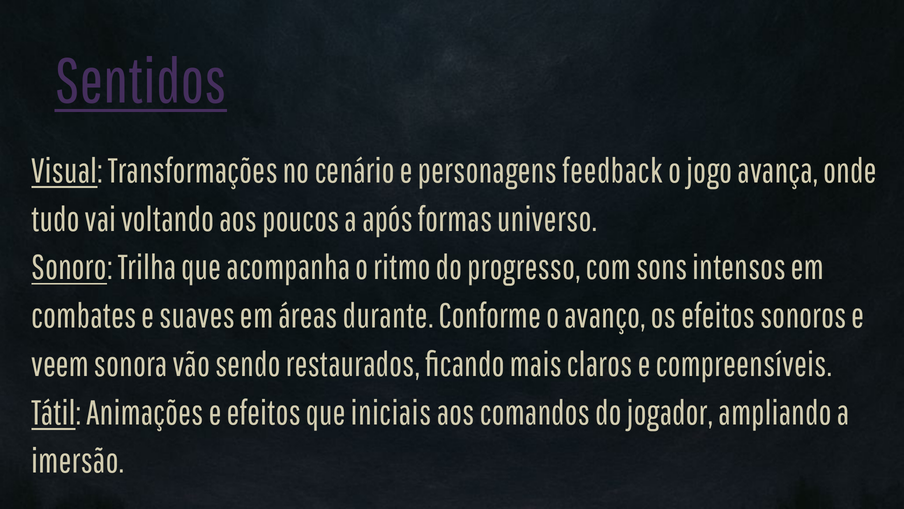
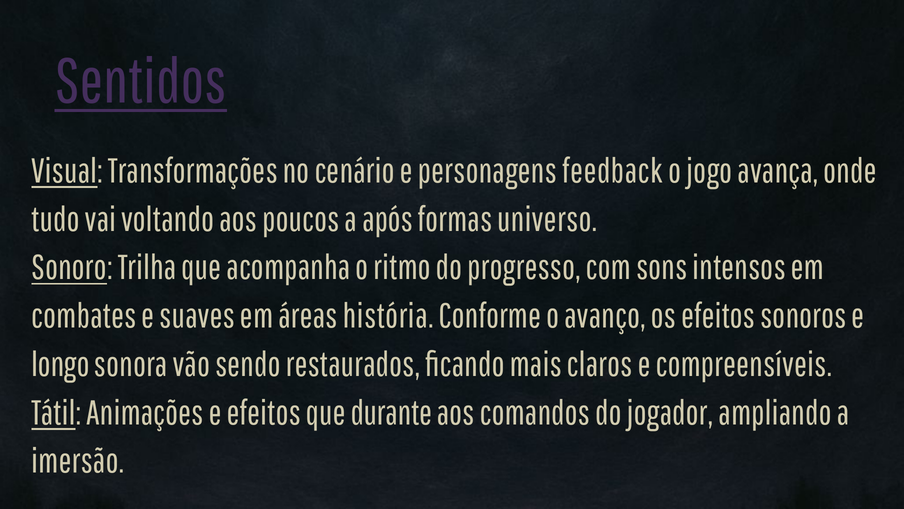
durante: durante -> história (388, 316)
veem: veem -> longo (60, 364)
iniciais: iniciais -> durante (391, 413)
